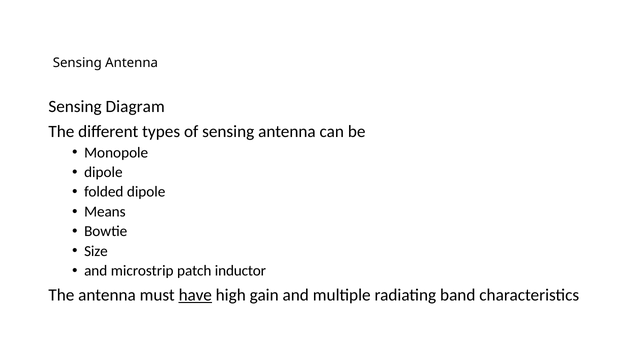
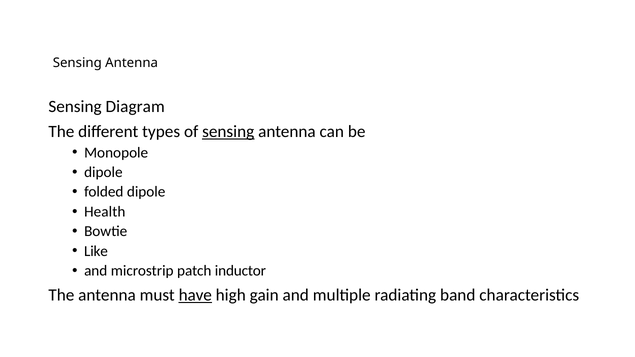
sensing underline: none -> present (228, 132)
Means: Means -> Health (105, 212)
Size: Size -> Like (96, 251)
